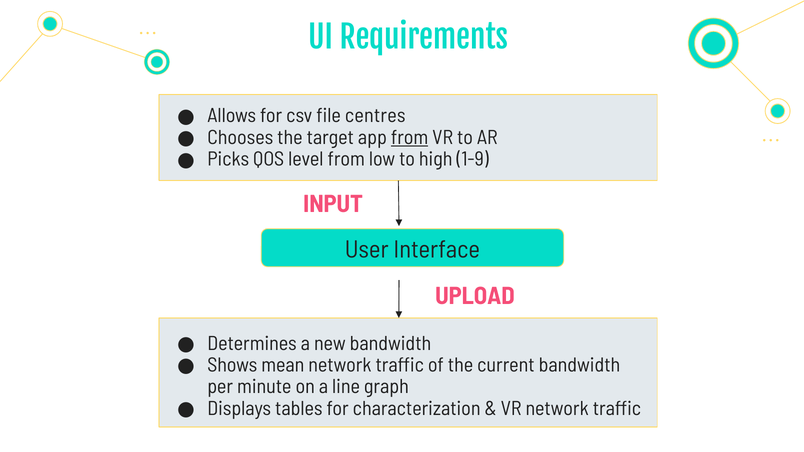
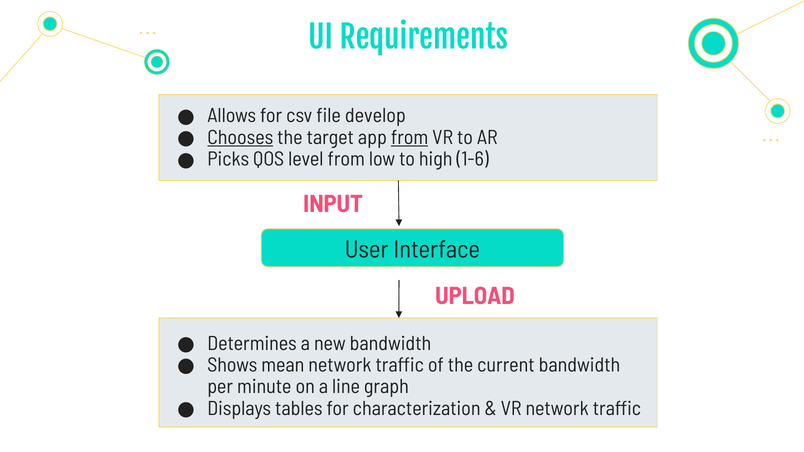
centres: centres -> develop (375, 116)
Chooses underline: none -> present (240, 137)
1-9: 1-9 -> 1-6 (473, 159)
